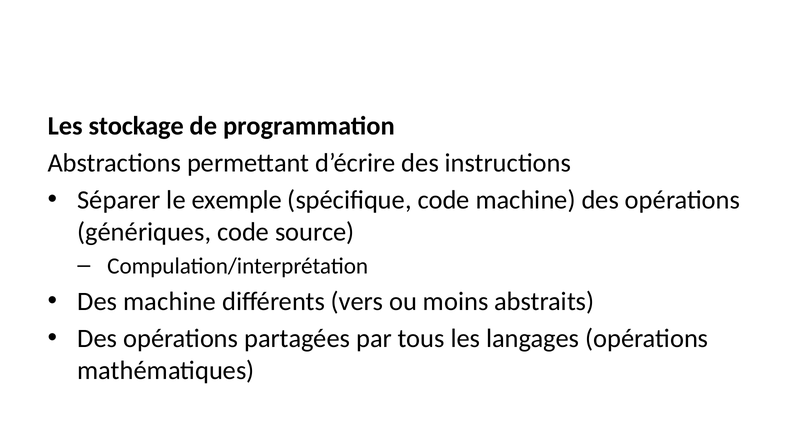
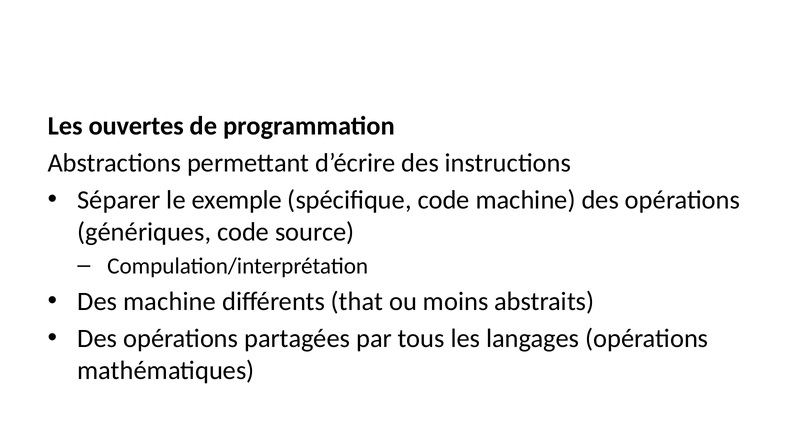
stockage: stockage -> ouvertes (136, 126)
vers: vers -> that (357, 301)
